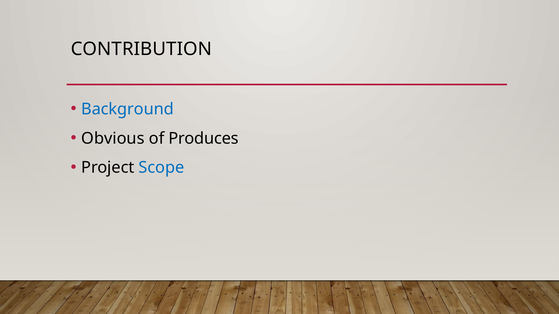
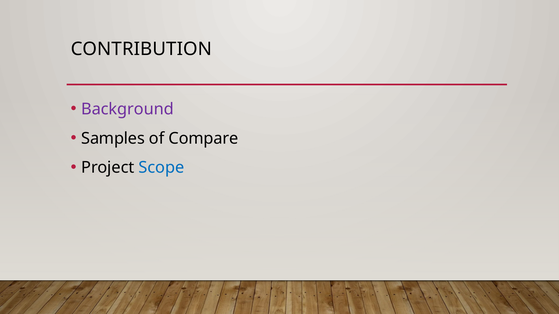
Background colour: blue -> purple (128, 109)
Obvious: Obvious -> Samples (113, 139)
Produces: Produces -> Compare (203, 139)
